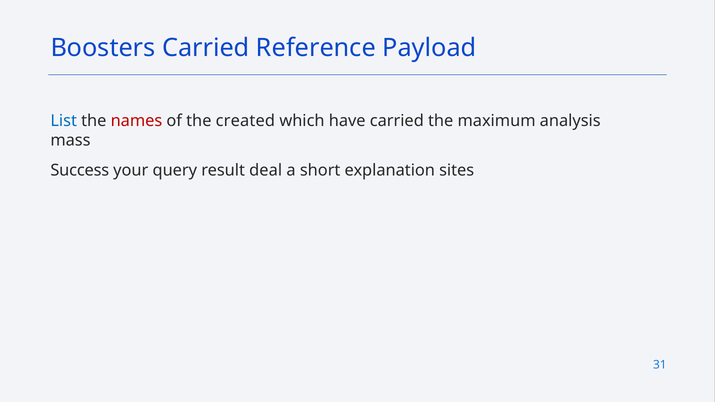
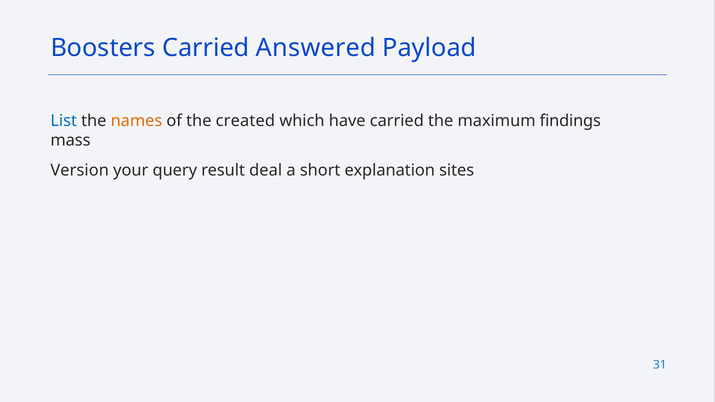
Reference: Reference -> Answered (316, 48)
names colour: red -> orange (136, 121)
analysis: analysis -> findings (570, 121)
Success: Success -> Version (80, 170)
